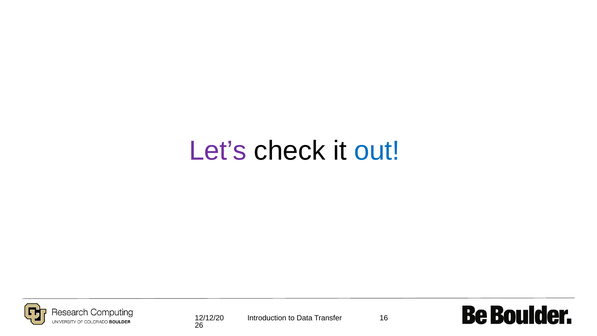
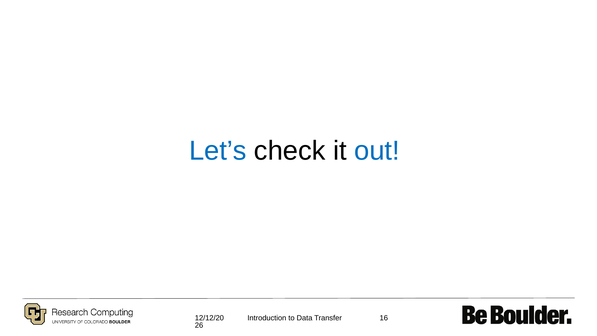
Let’s colour: purple -> blue (218, 151)
